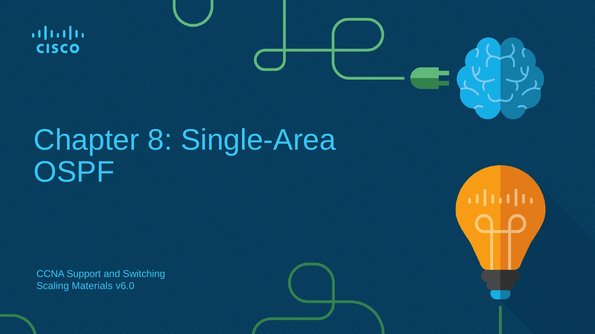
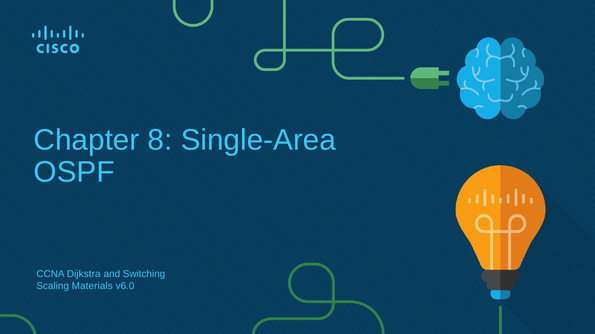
Support: Support -> Dijkstra (84, 275)
